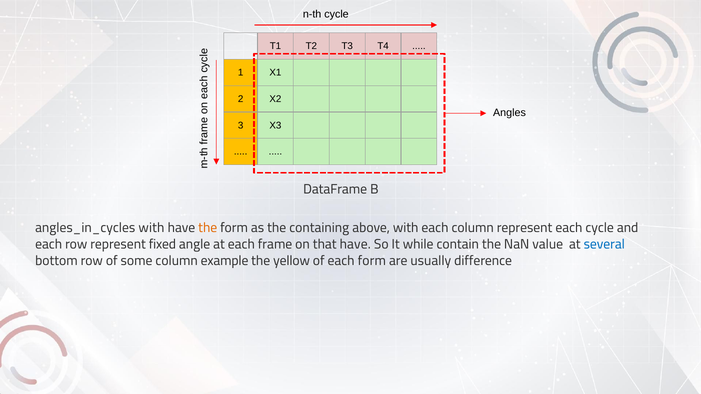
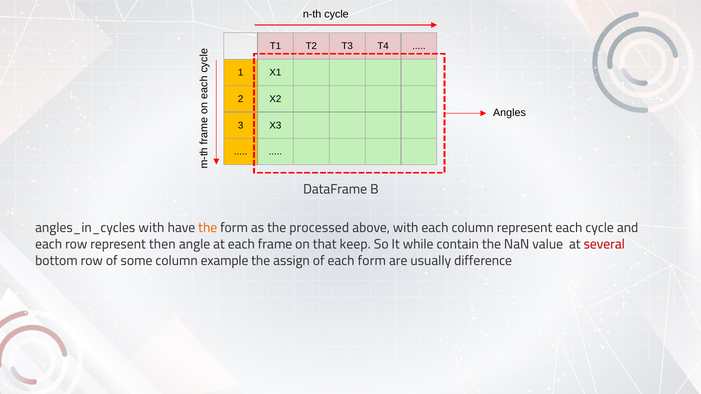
containing: containing -> processed (319, 228)
fixed: fixed -> then (162, 244)
that have: have -> keep (355, 244)
several colour: blue -> red (604, 244)
yellow: yellow -> assign (292, 261)
